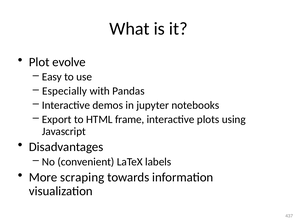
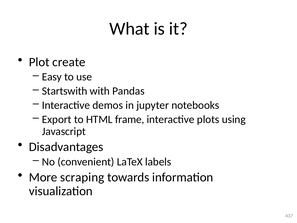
evolve: evolve -> create (69, 62)
Especially: Especially -> Startswith (65, 91)
